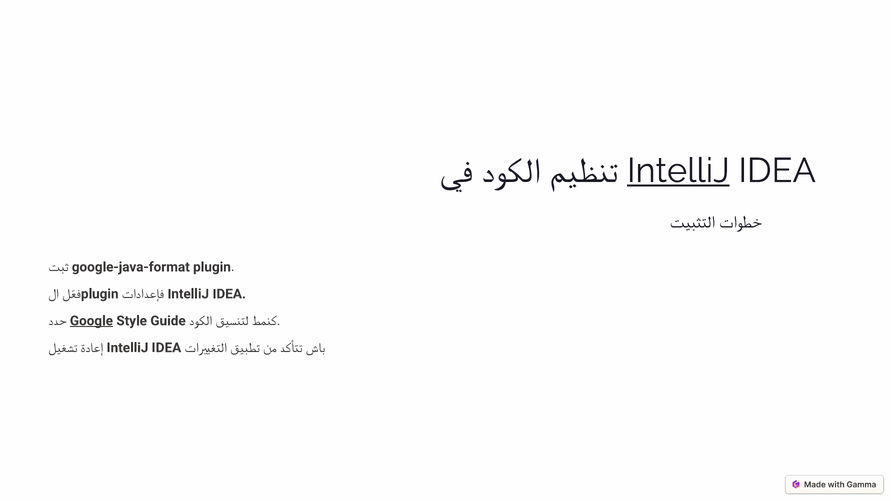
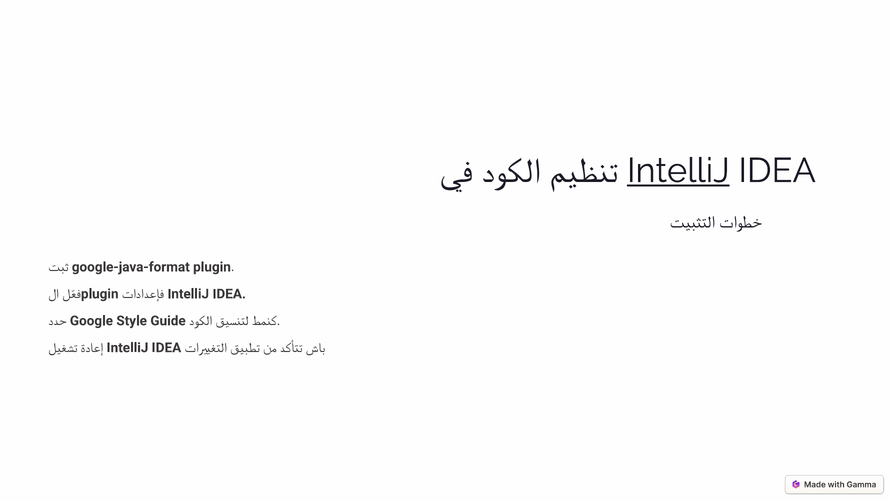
Google underline: present -> none (91, 321)
